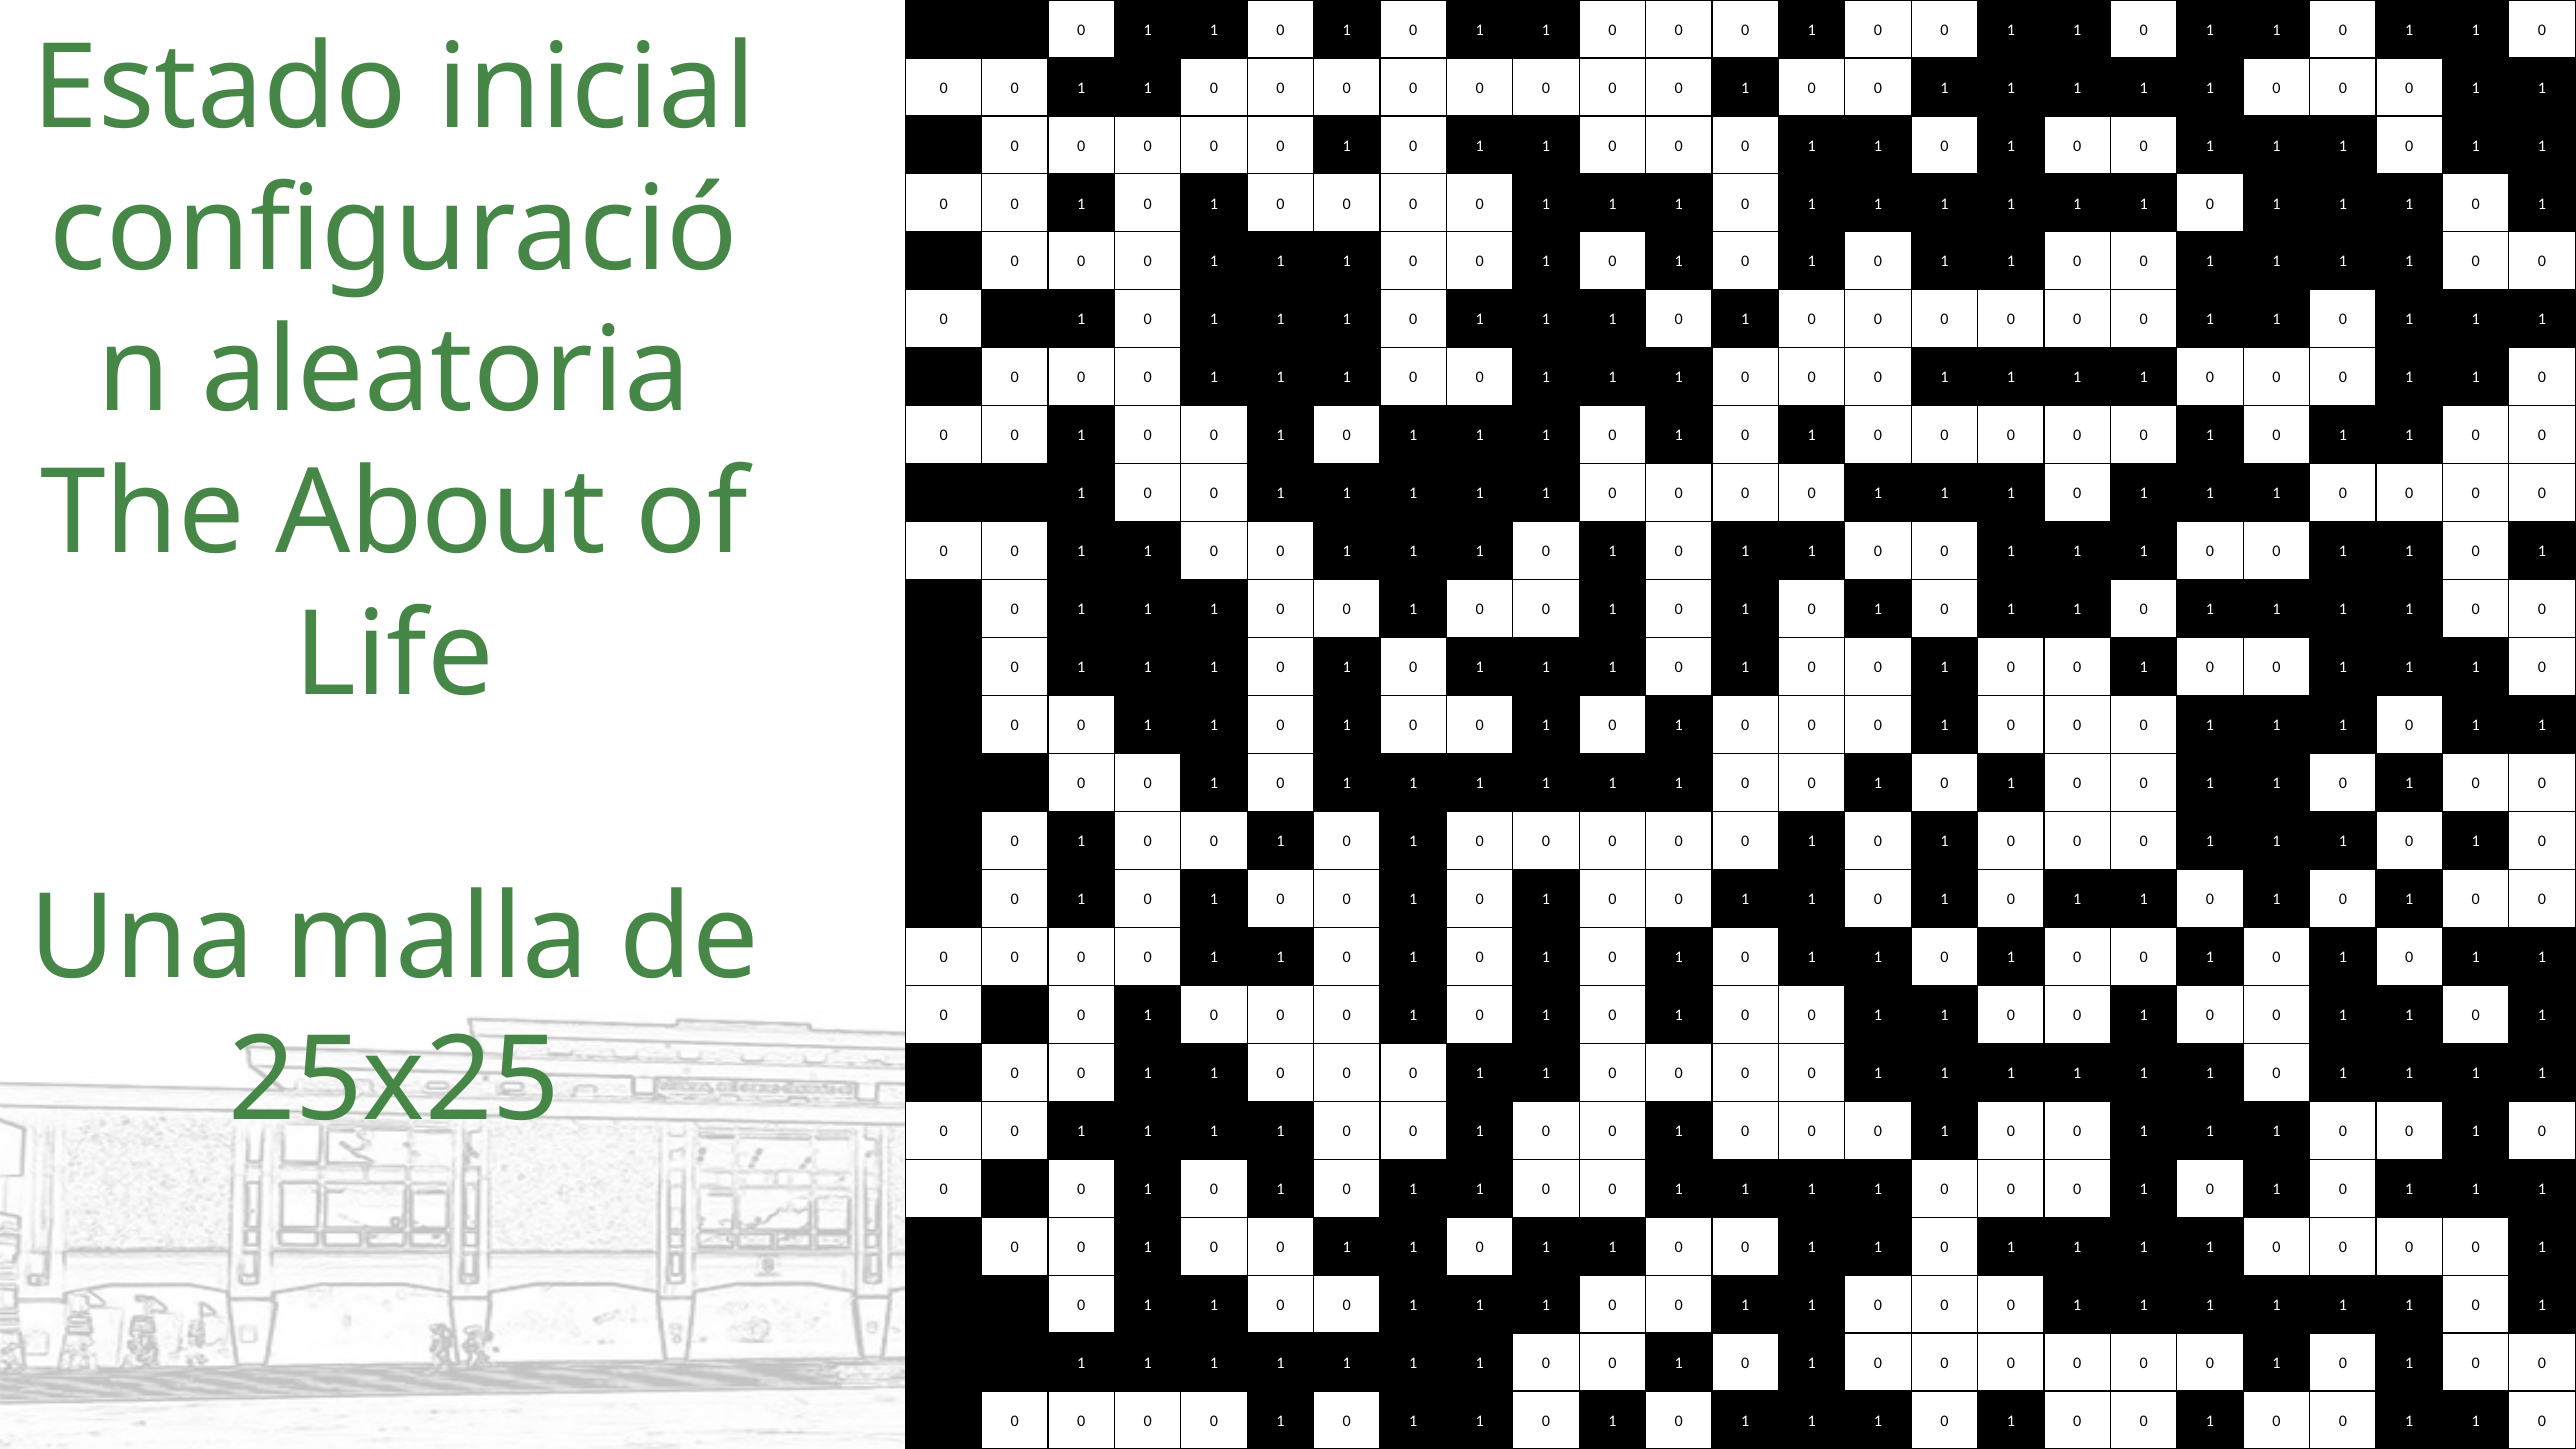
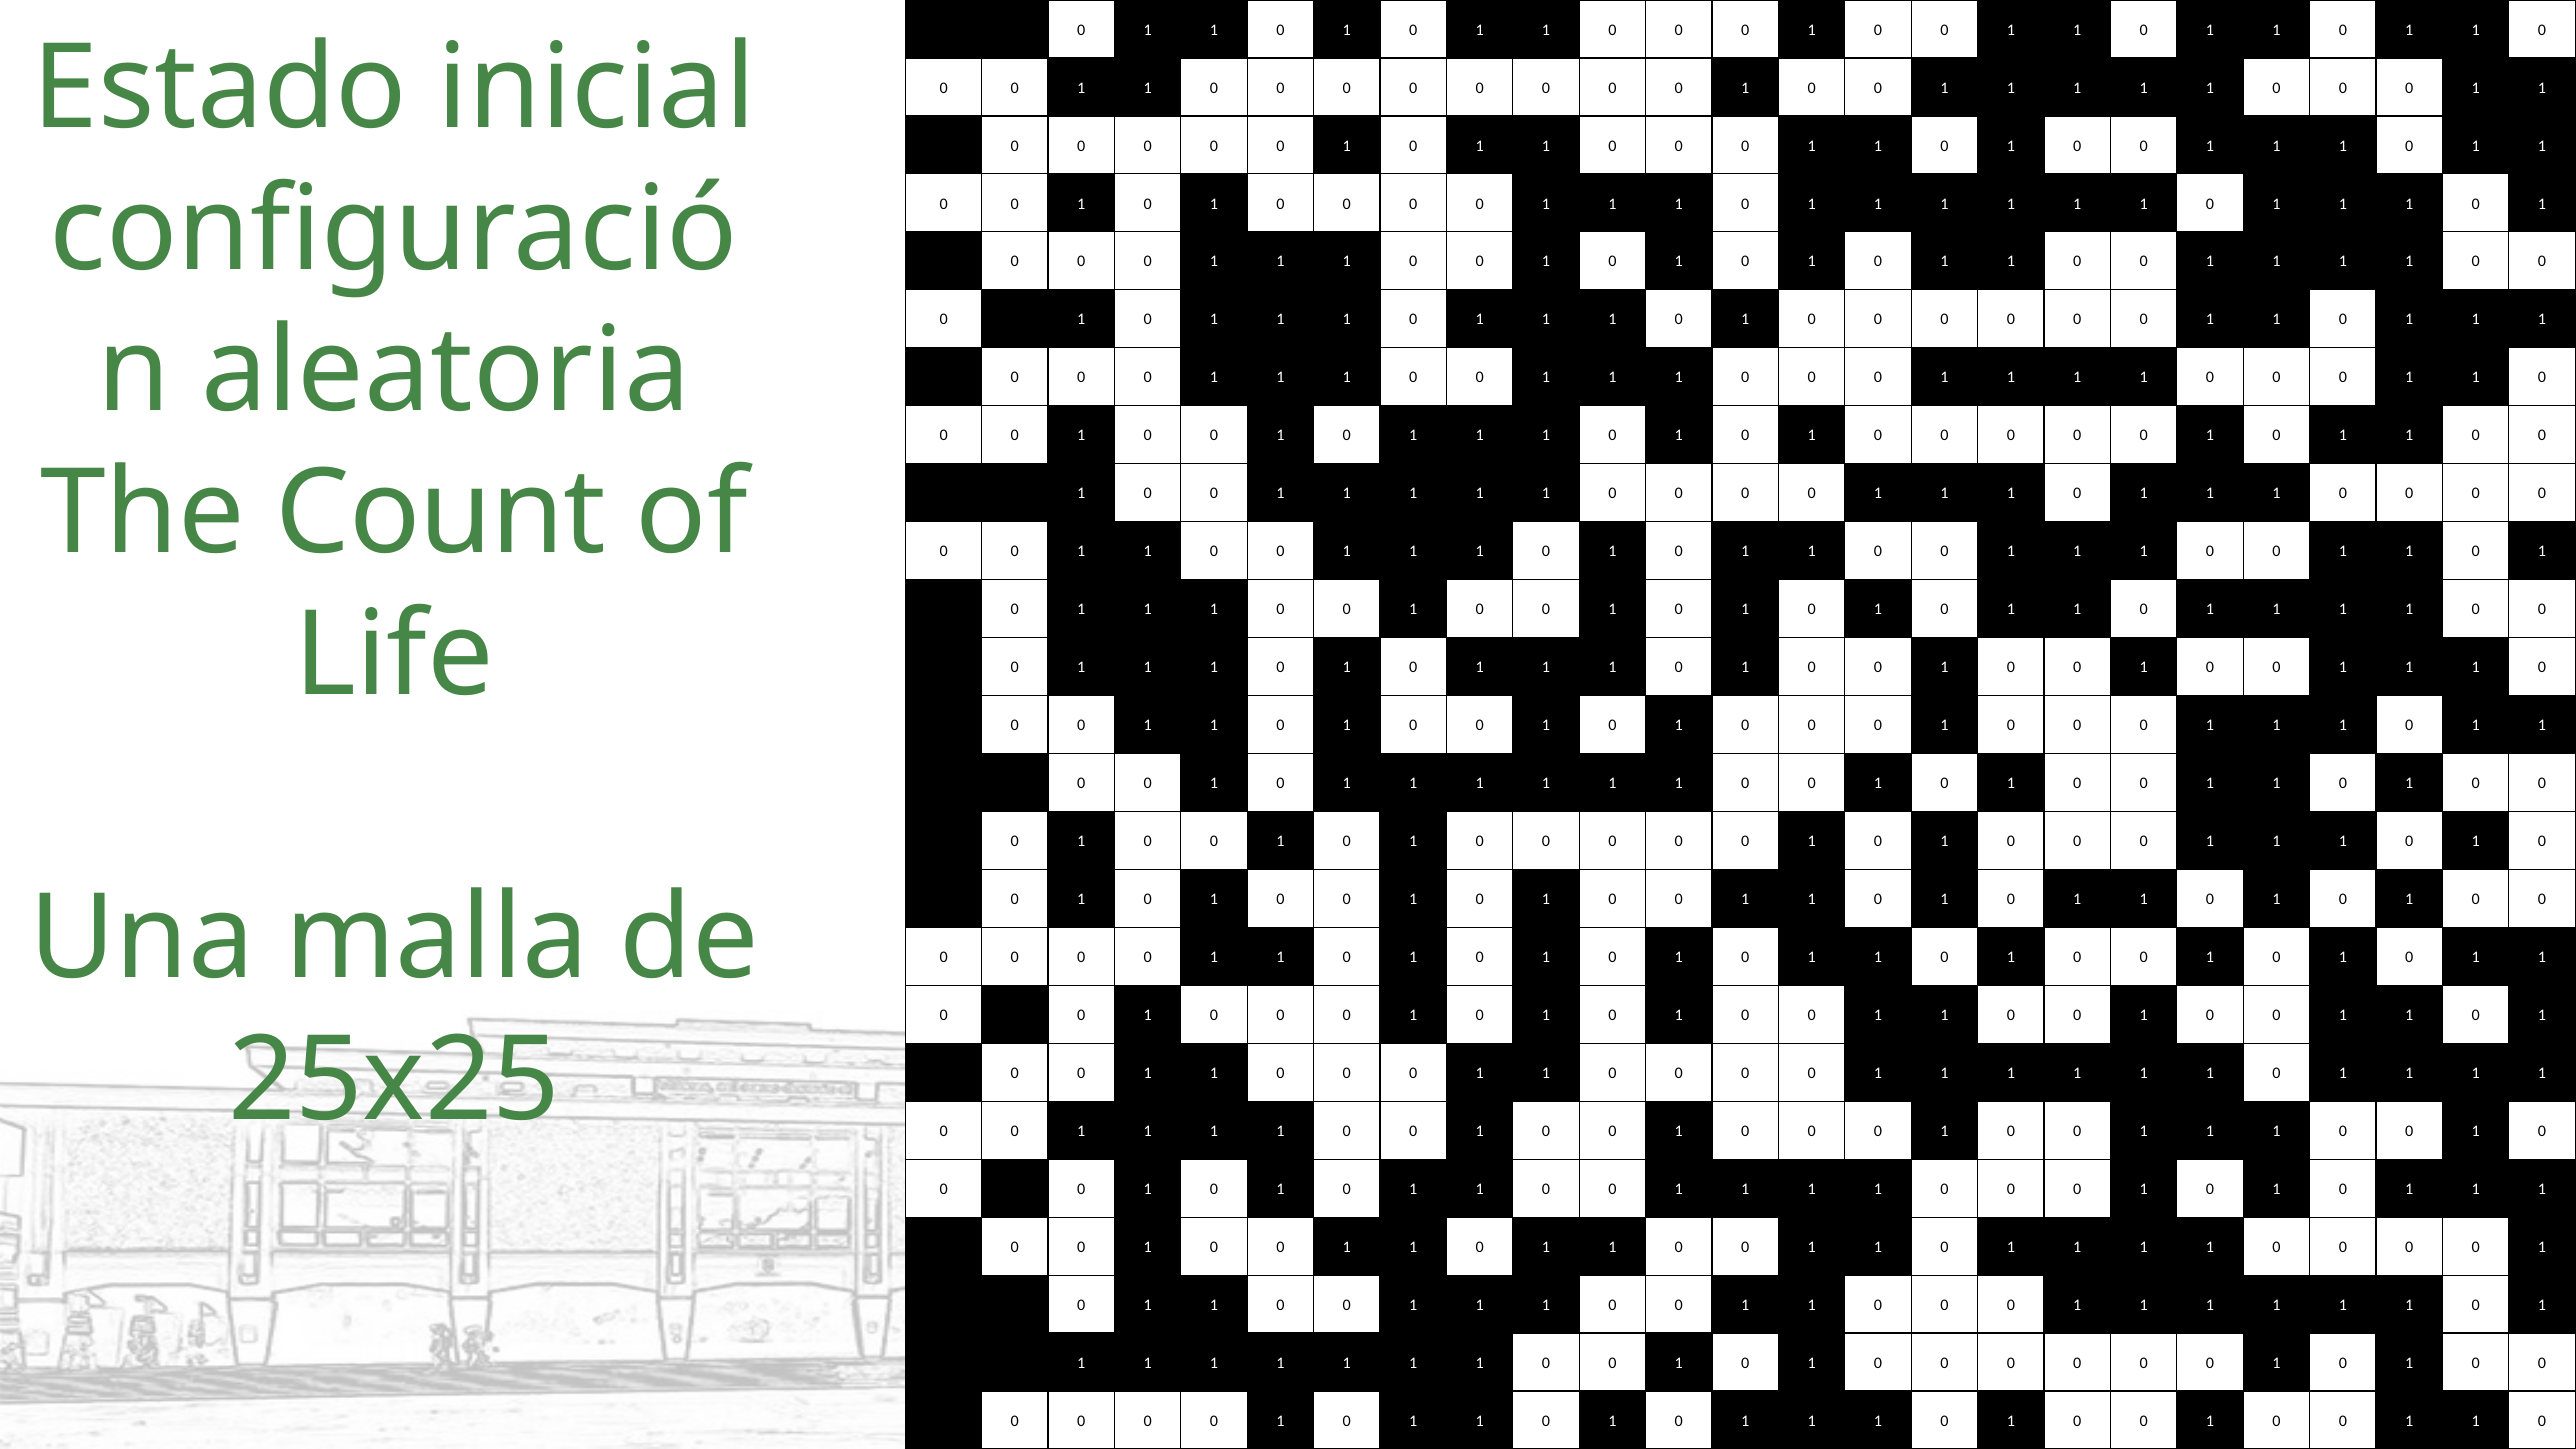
About: About -> Count (441, 514)
